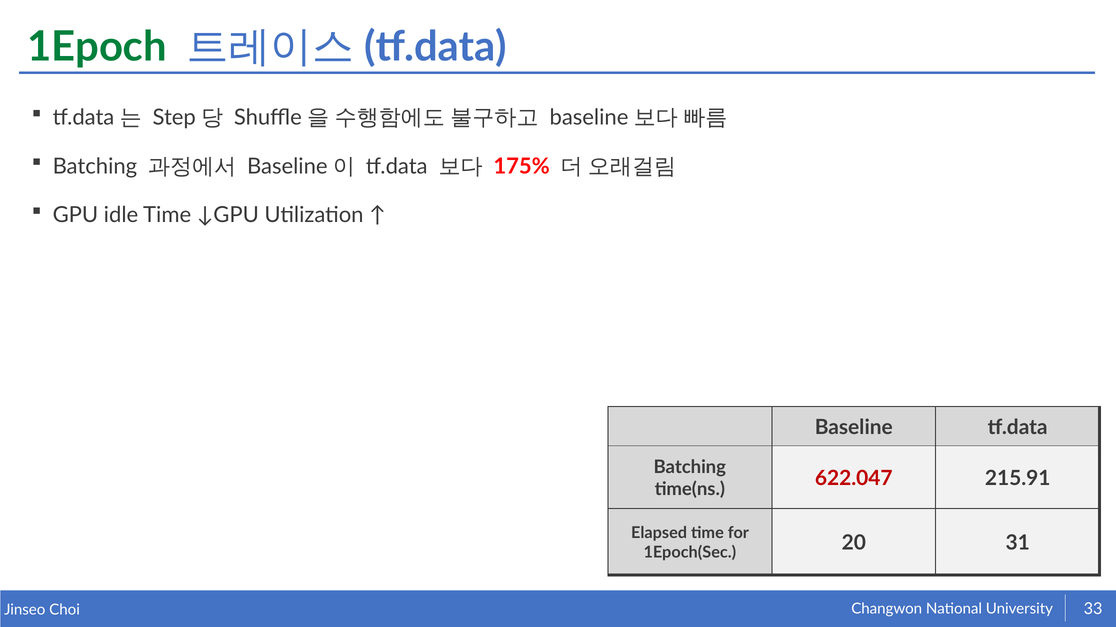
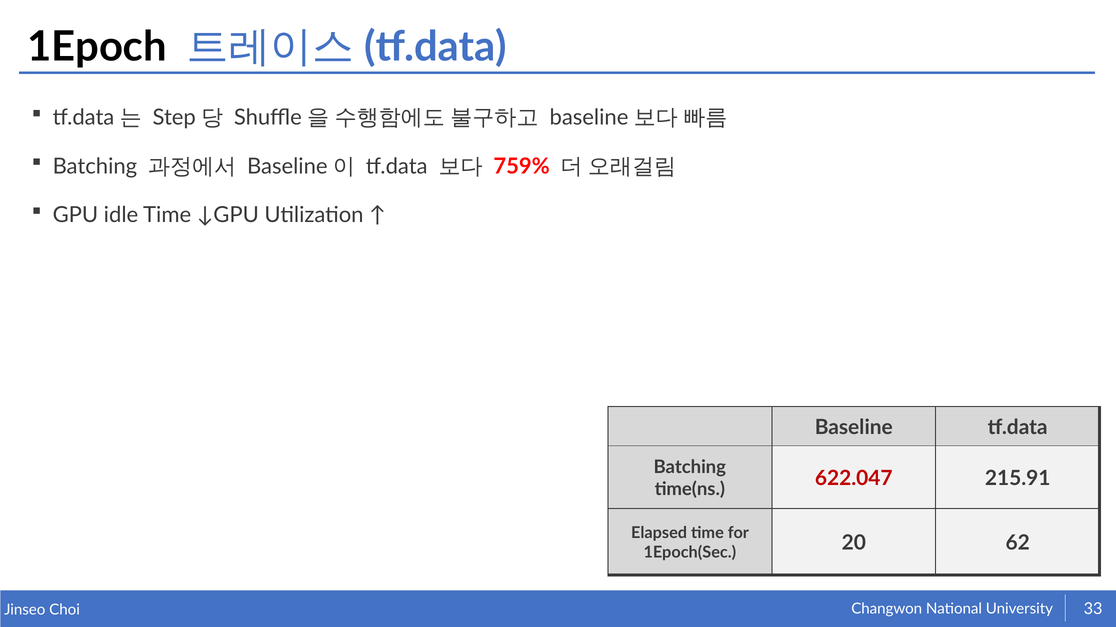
1Epoch colour: green -> black (97, 47)
175%: 175% -> 759% (522, 167)
31: 31 -> 62 (1018, 543)
